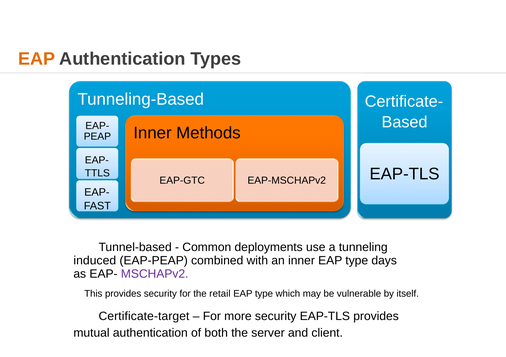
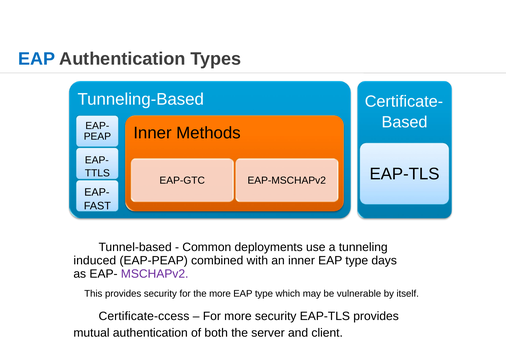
EAP colour: orange -> blue (37, 59)
the retail: retail -> more (220, 294)
Certificate-target: Certificate-target -> Certificate-ccess (144, 317)
